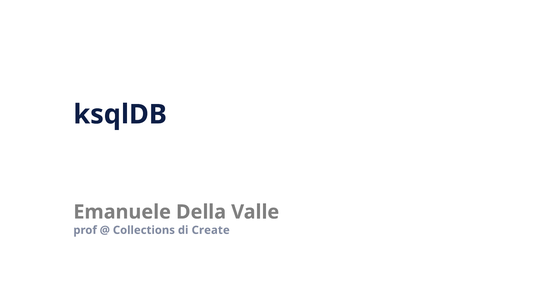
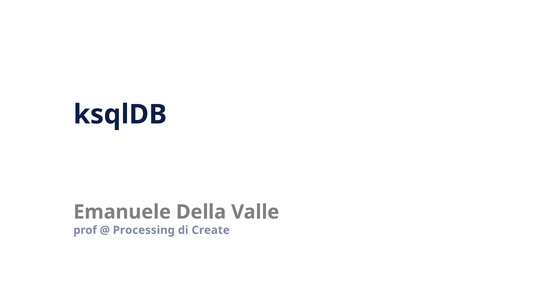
Collections: Collections -> Processing (144, 230)
